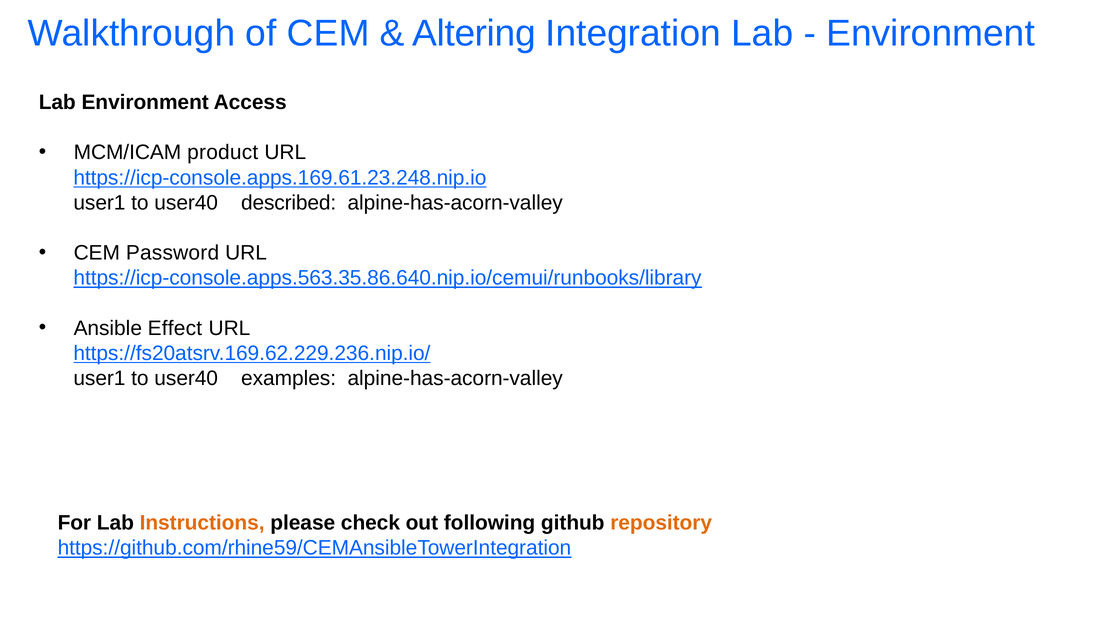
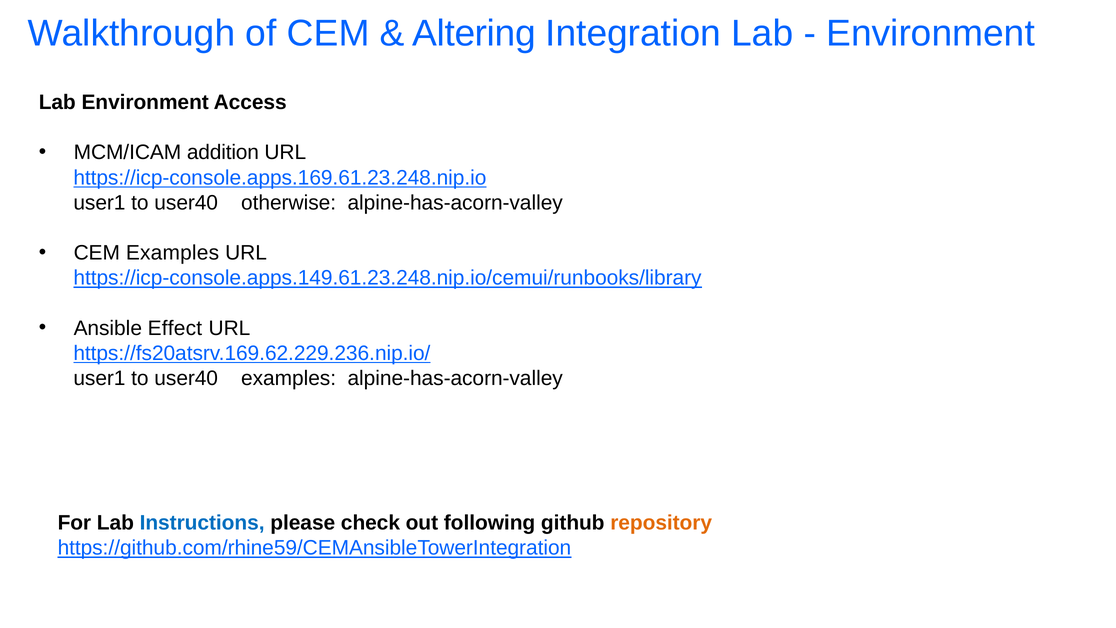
product: product -> addition (223, 153)
described: described -> otherwise (289, 203)
CEM Password: Password -> Examples (173, 253)
https://icp-console.apps.563.35.86.640.nip.io/cemui/runbooks/library: https://icp-console.apps.563.35.86.640.nip.io/cemui/runbooks/library -> https://icp-console.apps.149.61.23.248.nip.io/cemui/runbooks/library (387, 278)
Instructions colour: orange -> blue (202, 523)
